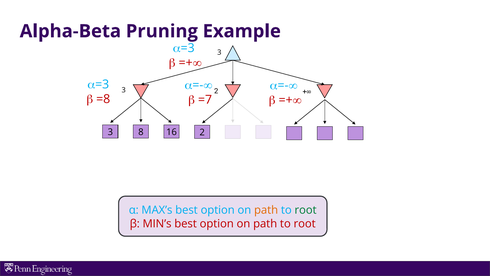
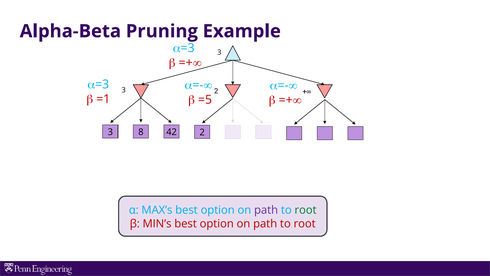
=8: =8 -> =1 (103, 99)
=7: =7 -> =5 (205, 100)
16: 16 -> 42 (172, 132)
path colour: orange -> purple (266, 210)
